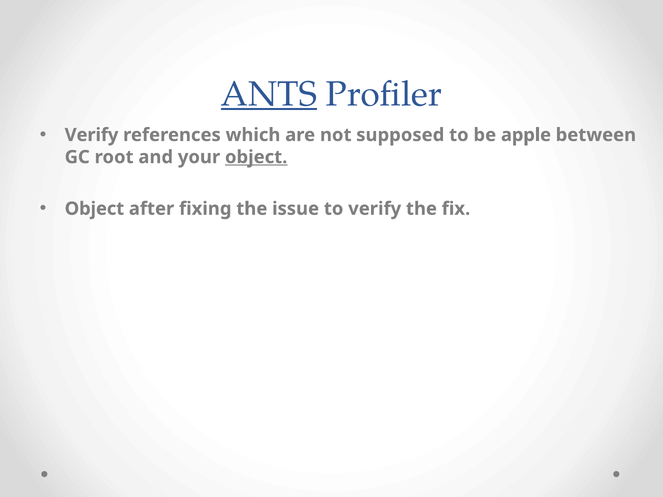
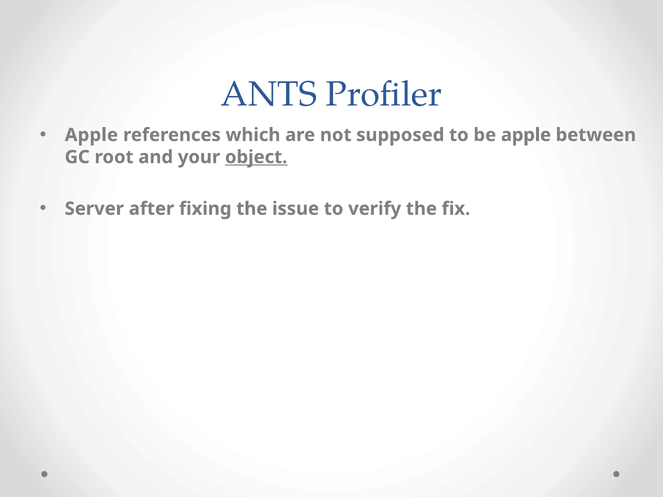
ANTS underline: present -> none (269, 94)
Verify: Verify -> Apple (91, 135)
Object: Object -> Server (94, 209)
